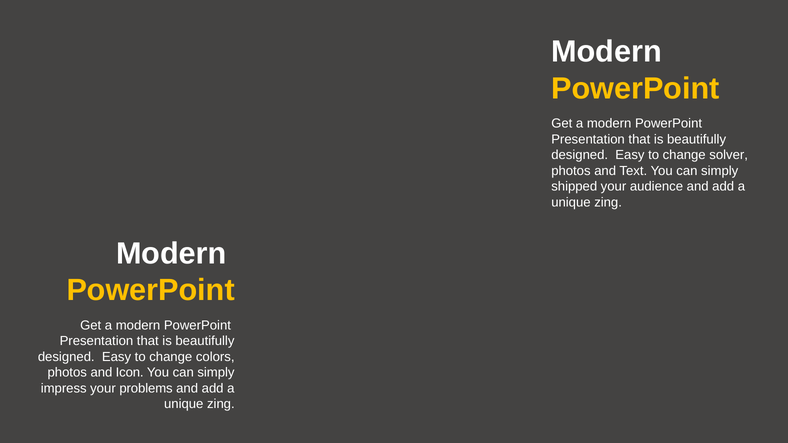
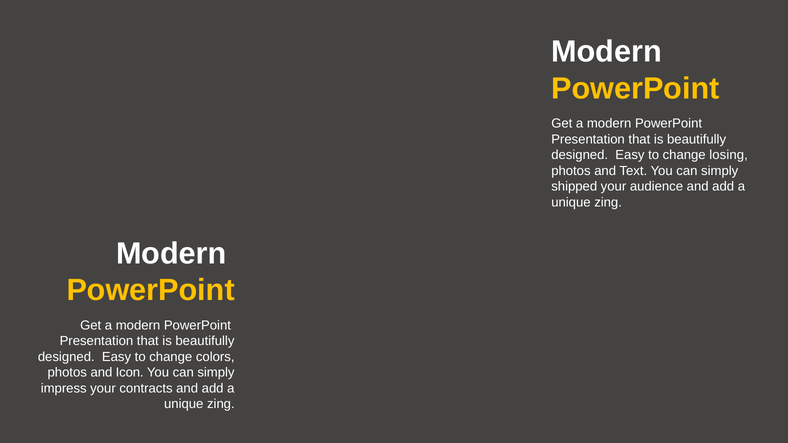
solver: solver -> losing (729, 155)
problems: problems -> contracts (146, 389)
